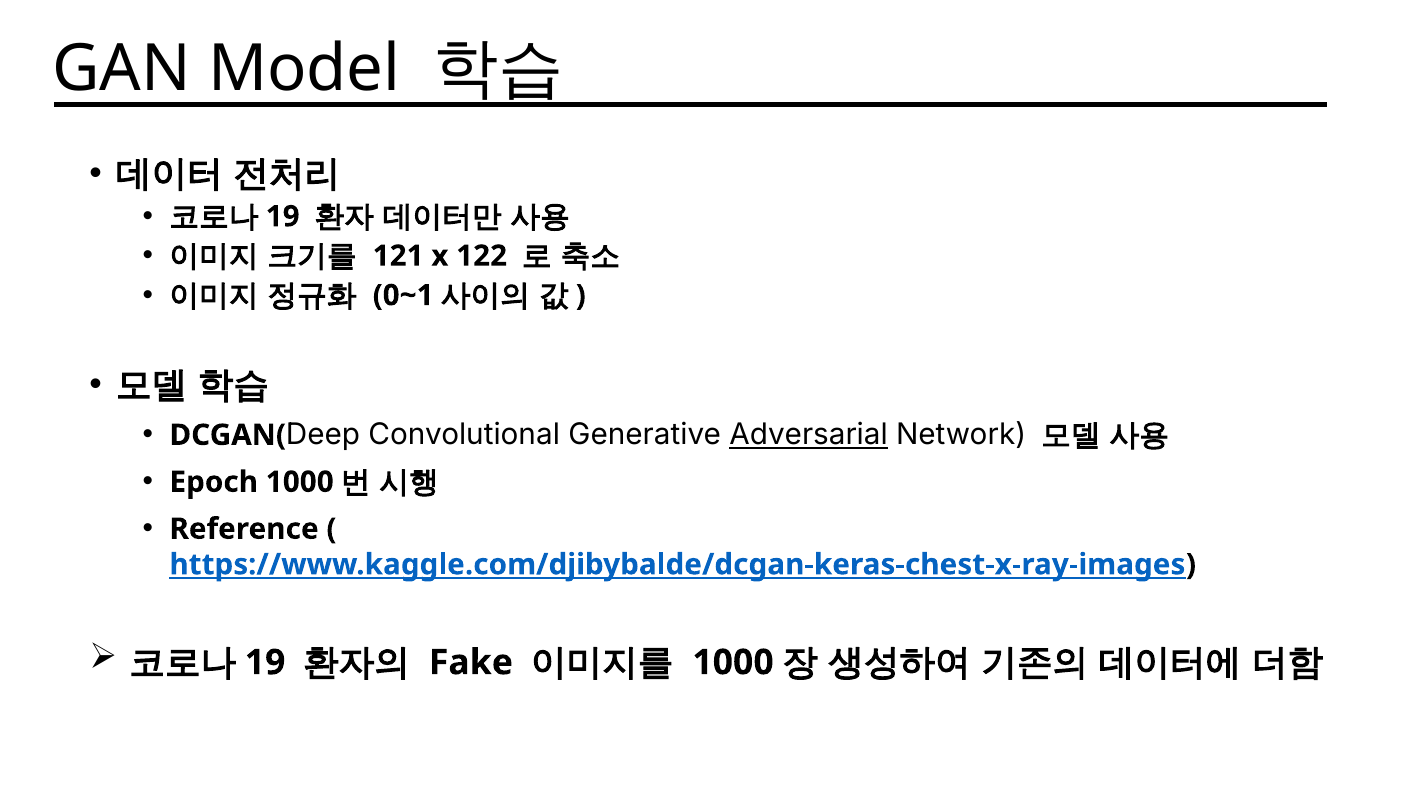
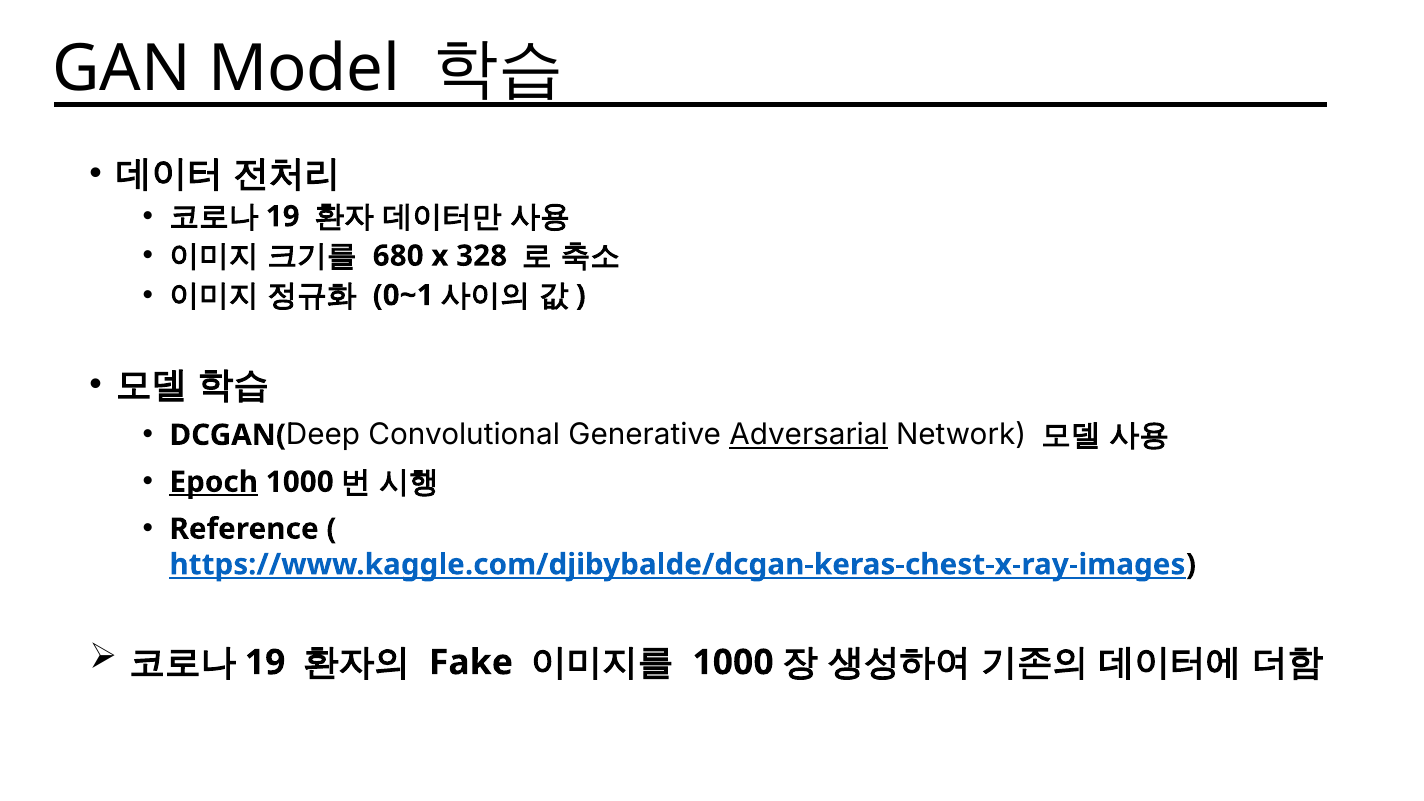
121: 121 -> 680 (398, 256)
122: 122 -> 328 (482, 256)
Epoch underline: none -> present (214, 482)
